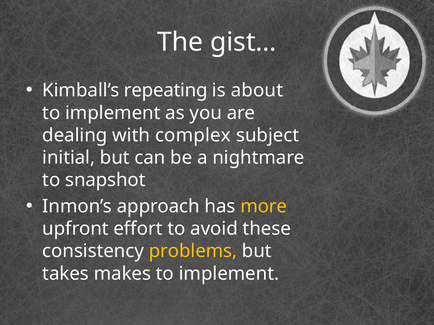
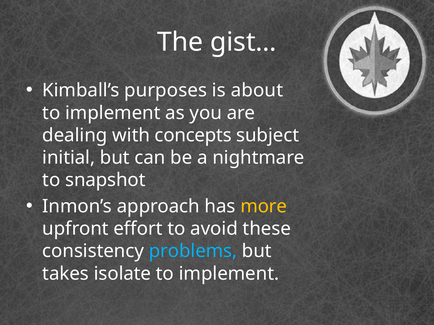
repeating: repeating -> purposes (166, 91)
complex: complex -> concepts (193, 136)
problems colour: yellow -> light blue (193, 252)
makes: makes -> isolate (122, 274)
